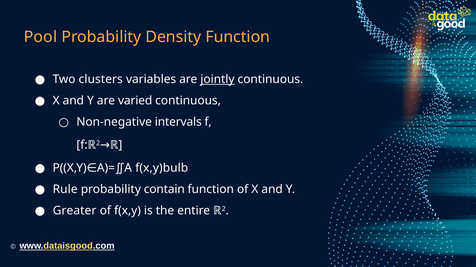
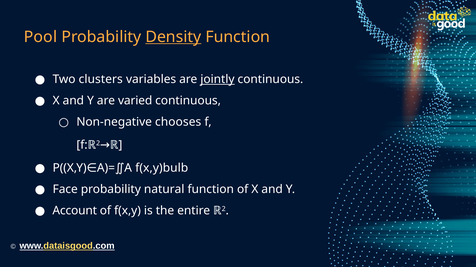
Density underline: none -> present (173, 37)
intervals: intervals -> chooses (178, 122)
Rule: Rule -> Face (65, 190)
contain: contain -> natural (164, 190)
Greater: Greater -> Account (75, 211)
